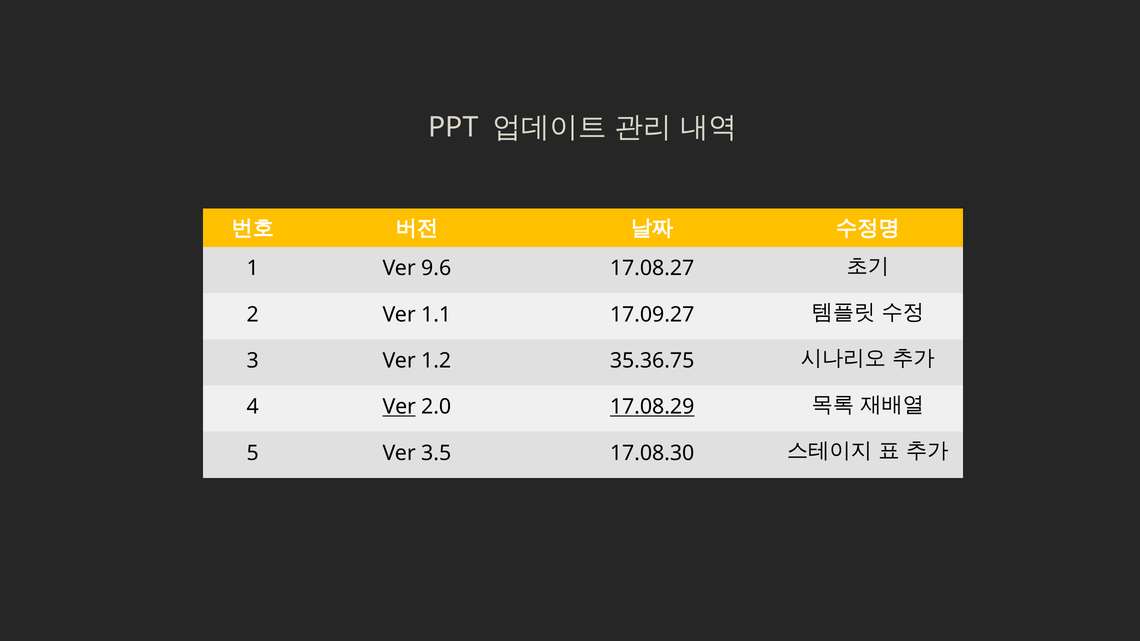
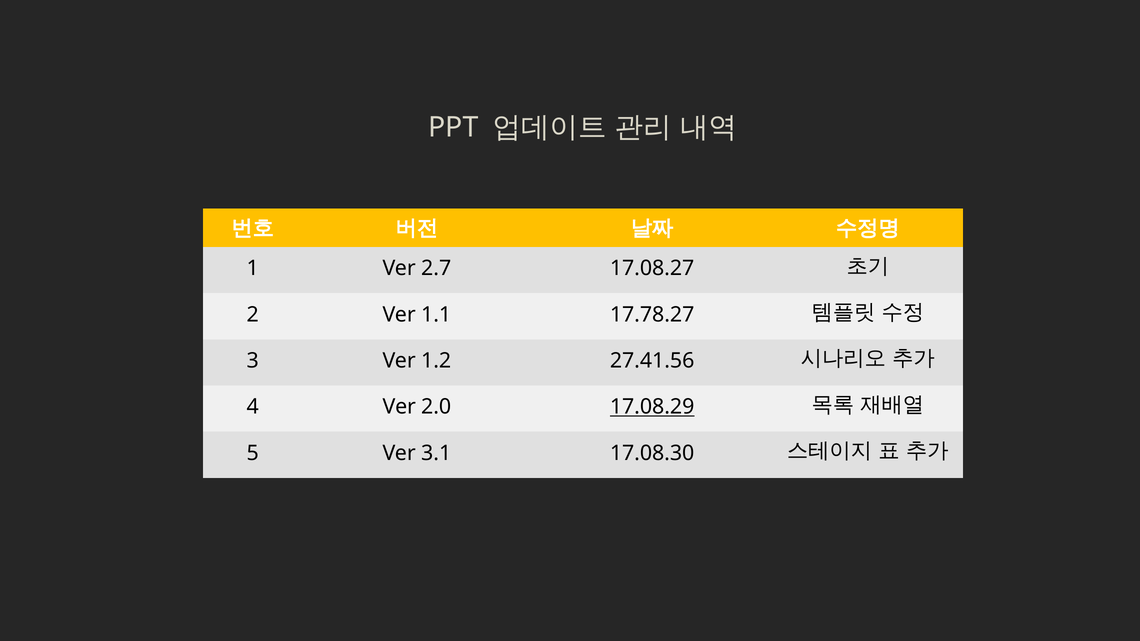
9.6: 9.6 -> 2.7 (436, 268)
17.09.27: 17.09.27 -> 17.78.27 (652, 315)
35.36.75: 35.36.75 -> 27.41.56 (652, 361)
Ver underline: present -> none (399, 407)
3.5: 3.5 -> 3.1 (436, 453)
